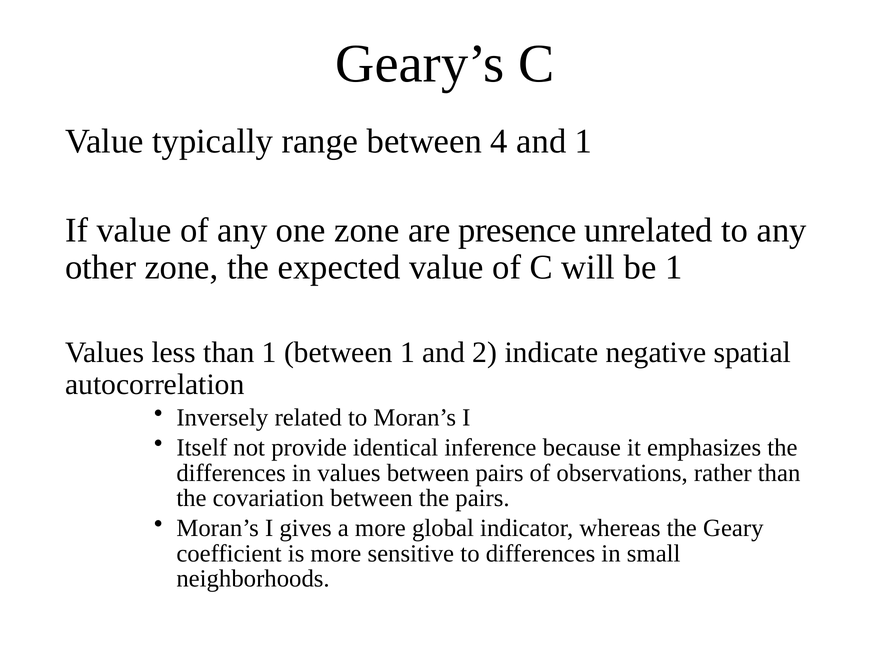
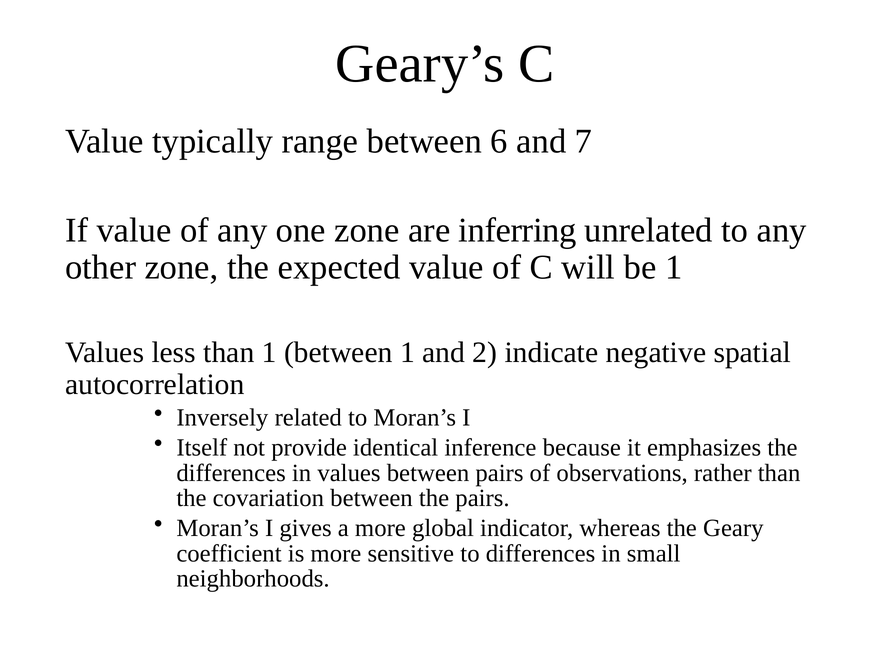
4: 4 -> 6 (499, 142)
and 1: 1 -> 7 (583, 142)
presence: presence -> inferring (518, 230)
